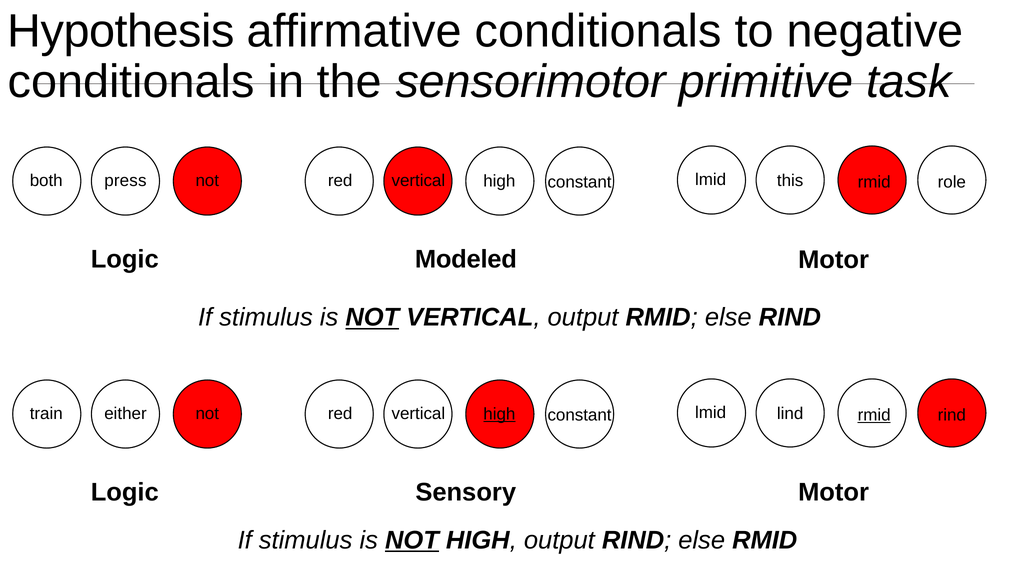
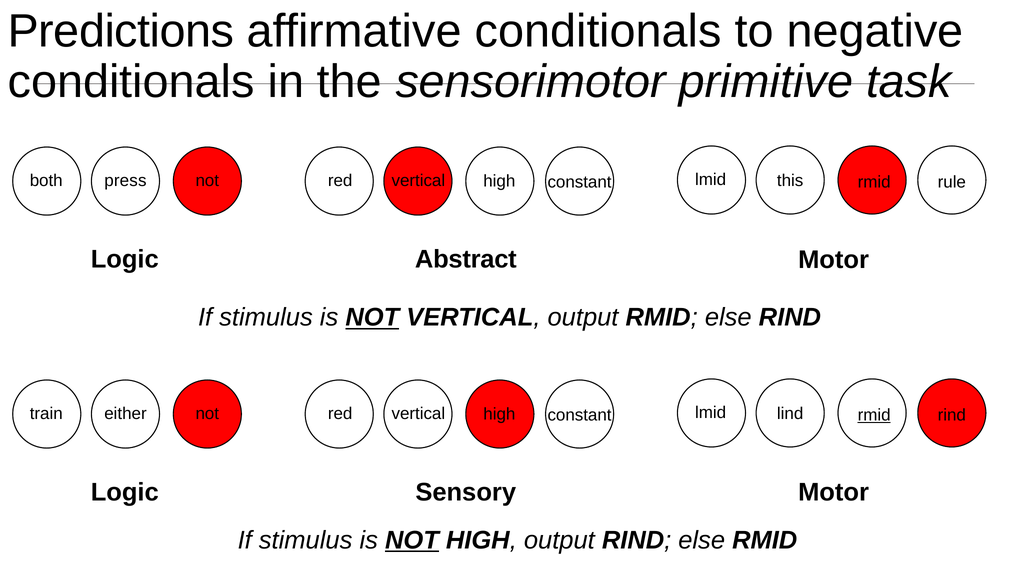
Hypothesis: Hypothesis -> Predictions (121, 31)
role: role -> rule (952, 182)
Modeled: Modeled -> Abstract (466, 259)
high underline: present -> none (499, 414)
